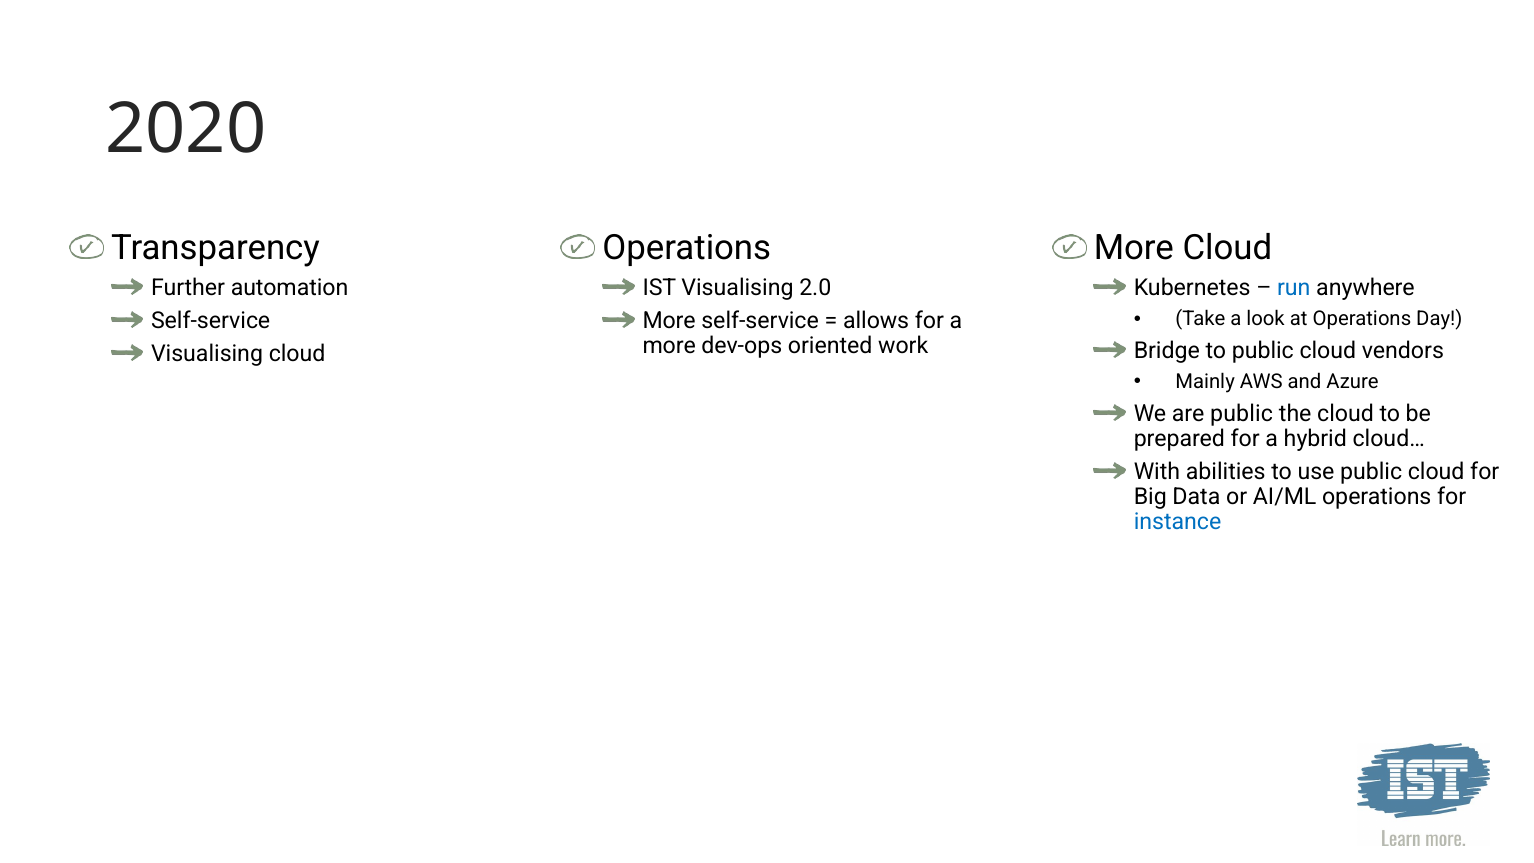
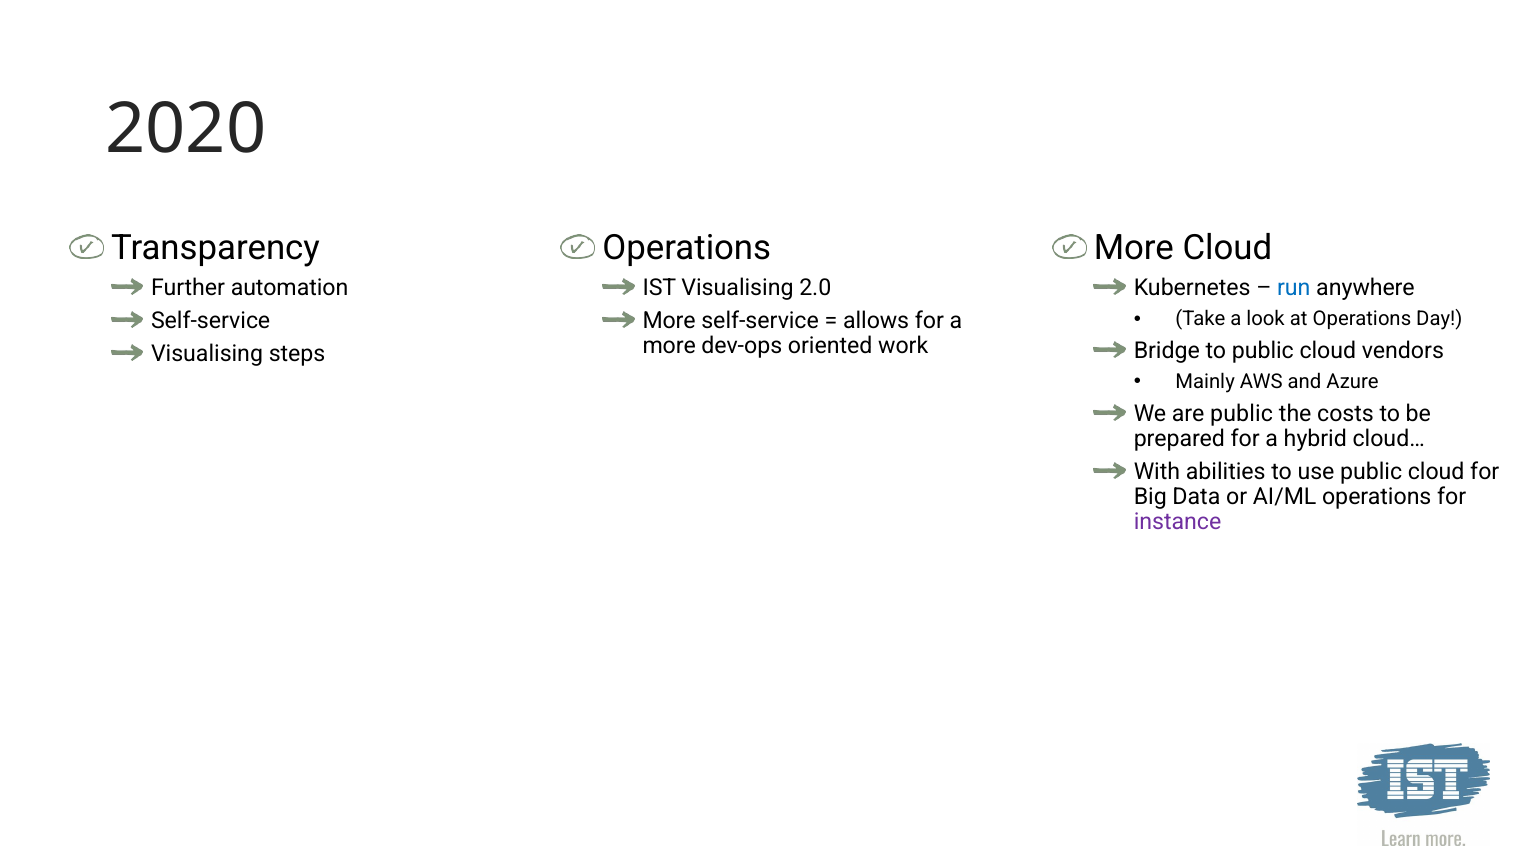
Visualising cloud: cloud -> steps (297, 354)
the cloud: cloud -> costs (1346, 413)
instance colour: blue -> purple (1178, 521)
